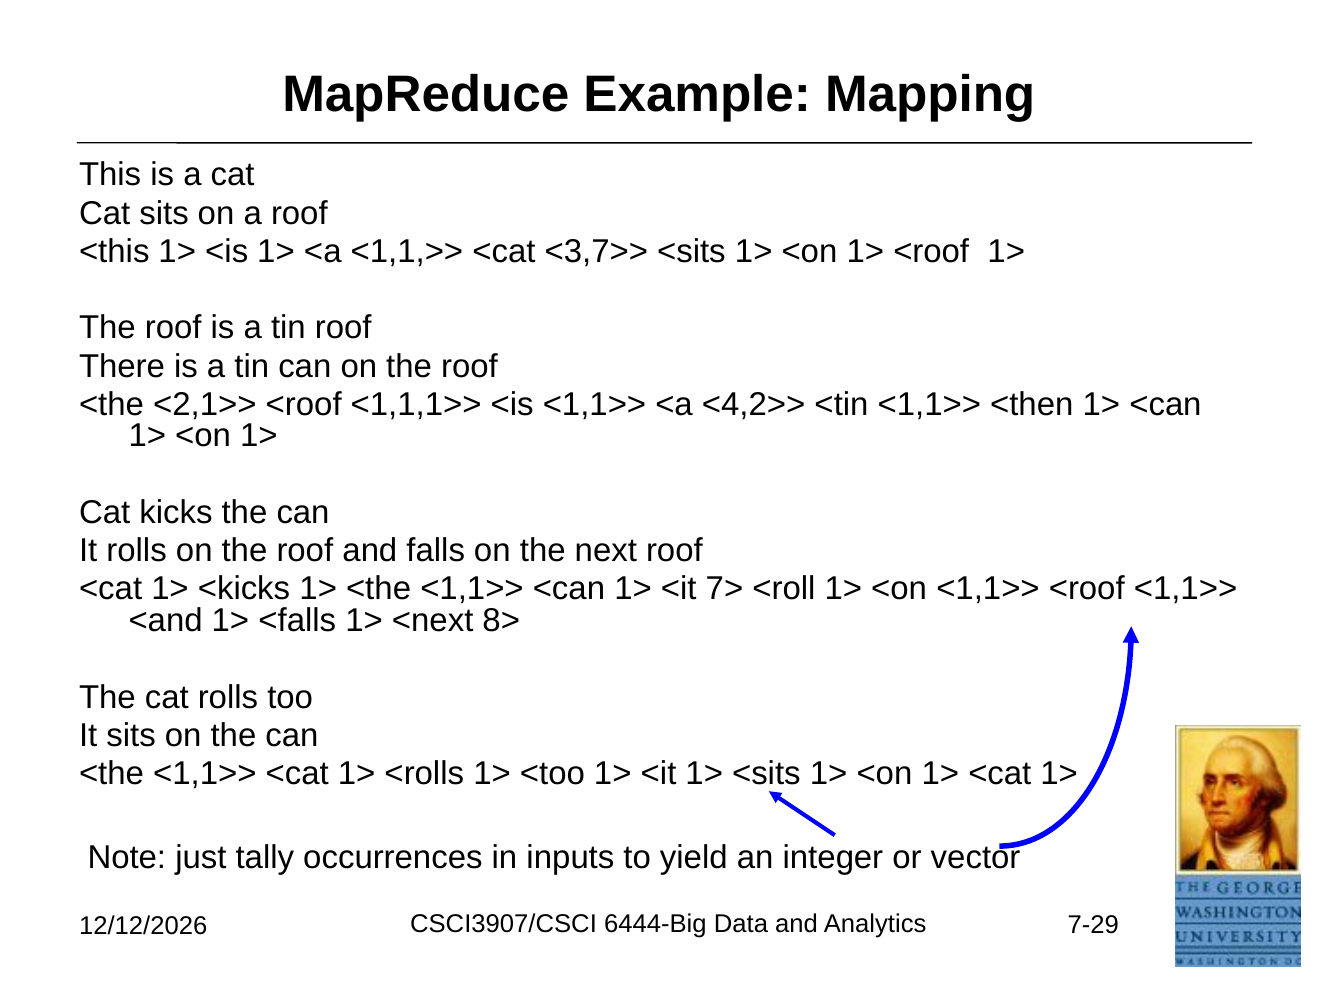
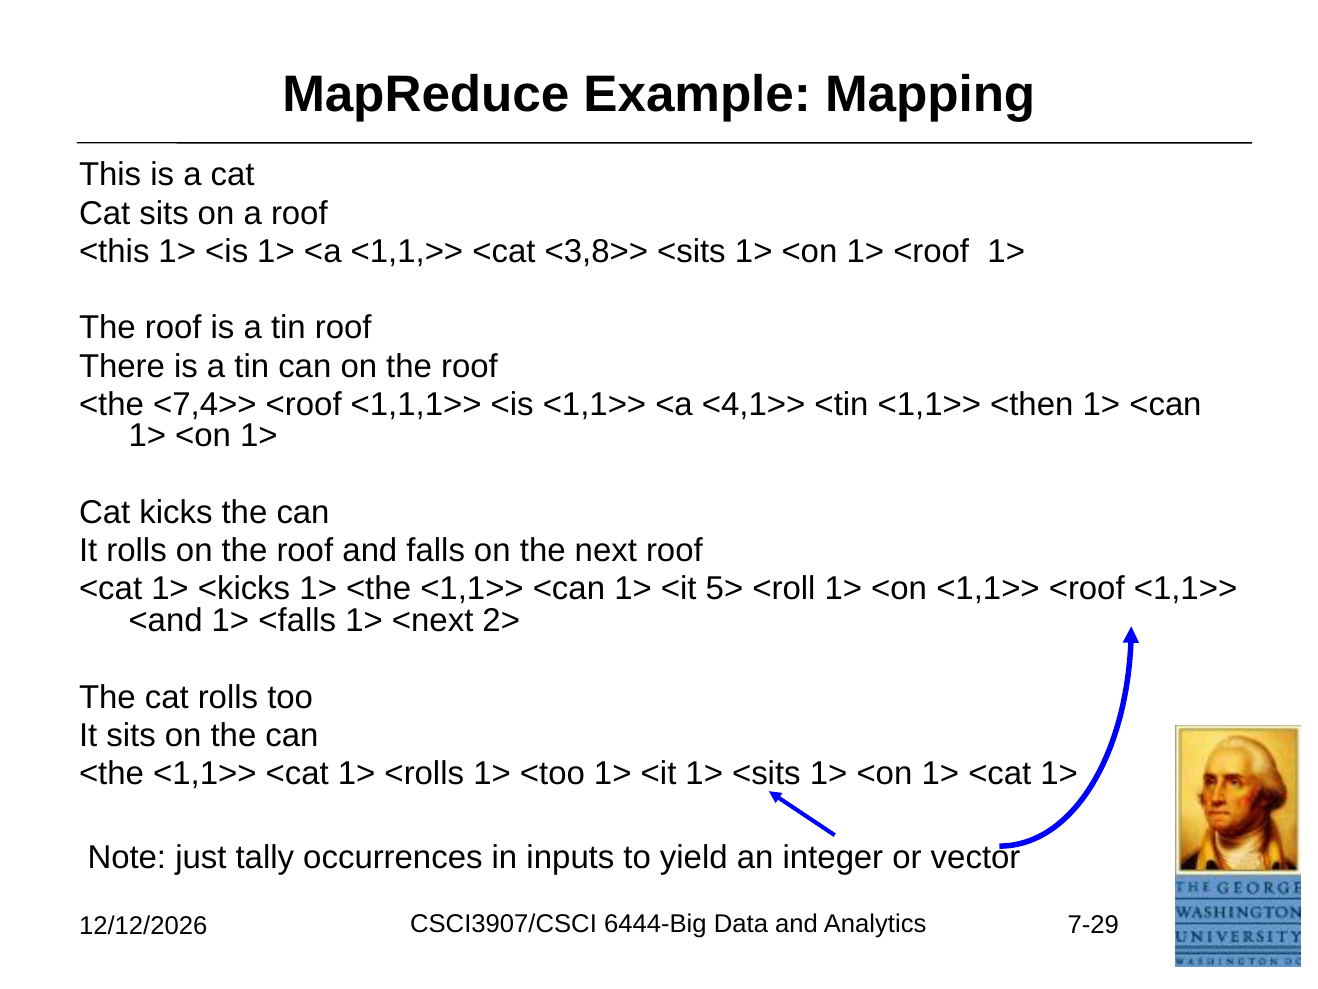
<3,7>>: <3,7>> -> <3,8>> (596, 251)
<2,1>>: <2,1>> -> <7,4>> (205, 404)
<4,2>>: <4,2>> -> <4,1>> (754, 404)
7>: 7> -> 5> (724, 589)
8>: 8> -> 2> (501, 620)
